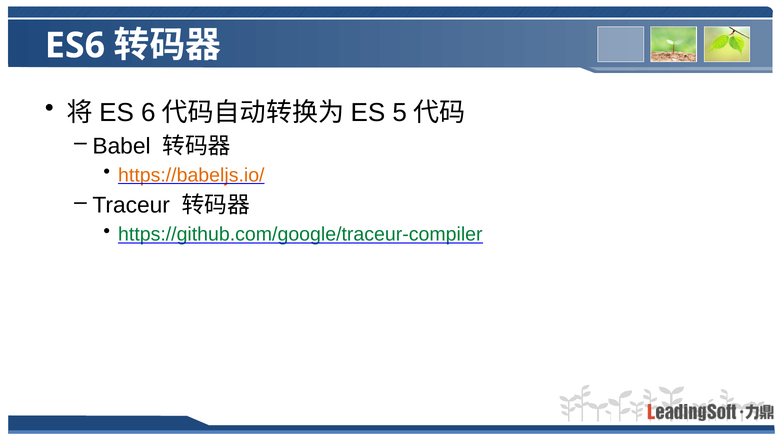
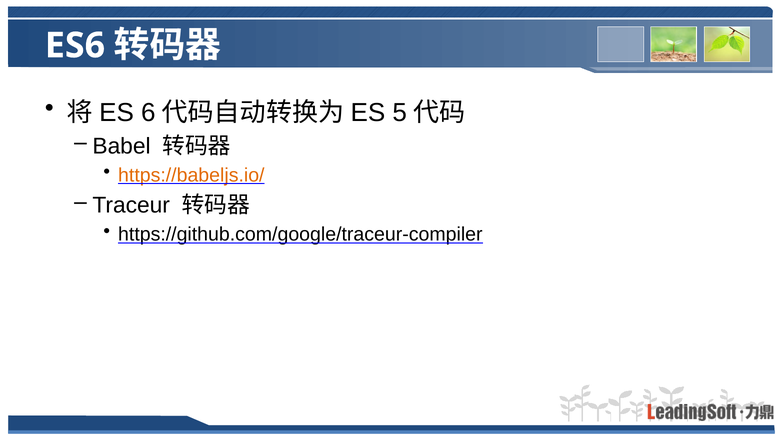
https://github.com/google/traceur-compiler colour: green -> black (300, 234)
